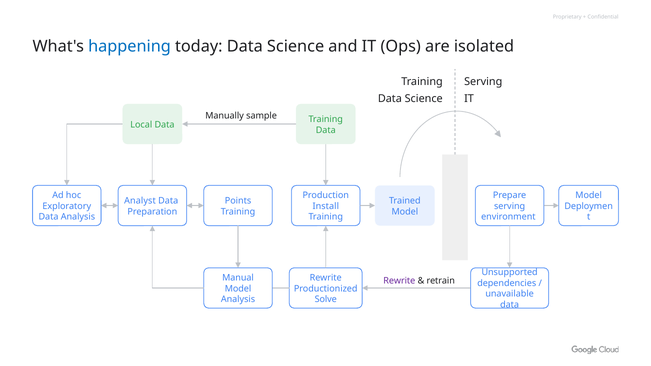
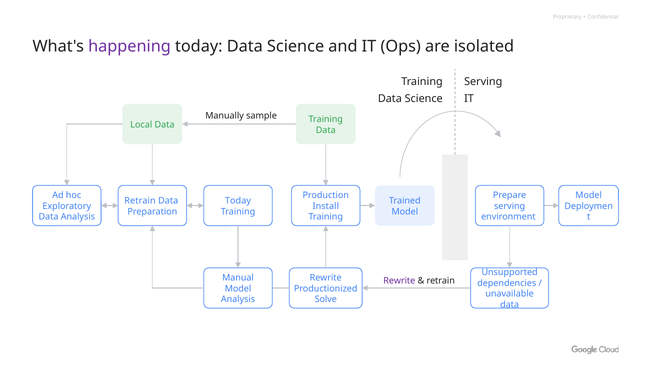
happening colour: blue -> purple (130, 47)
Analyst: Analyst -> Retrain (140, 201)
Points: Points -> Today (238, 201)
